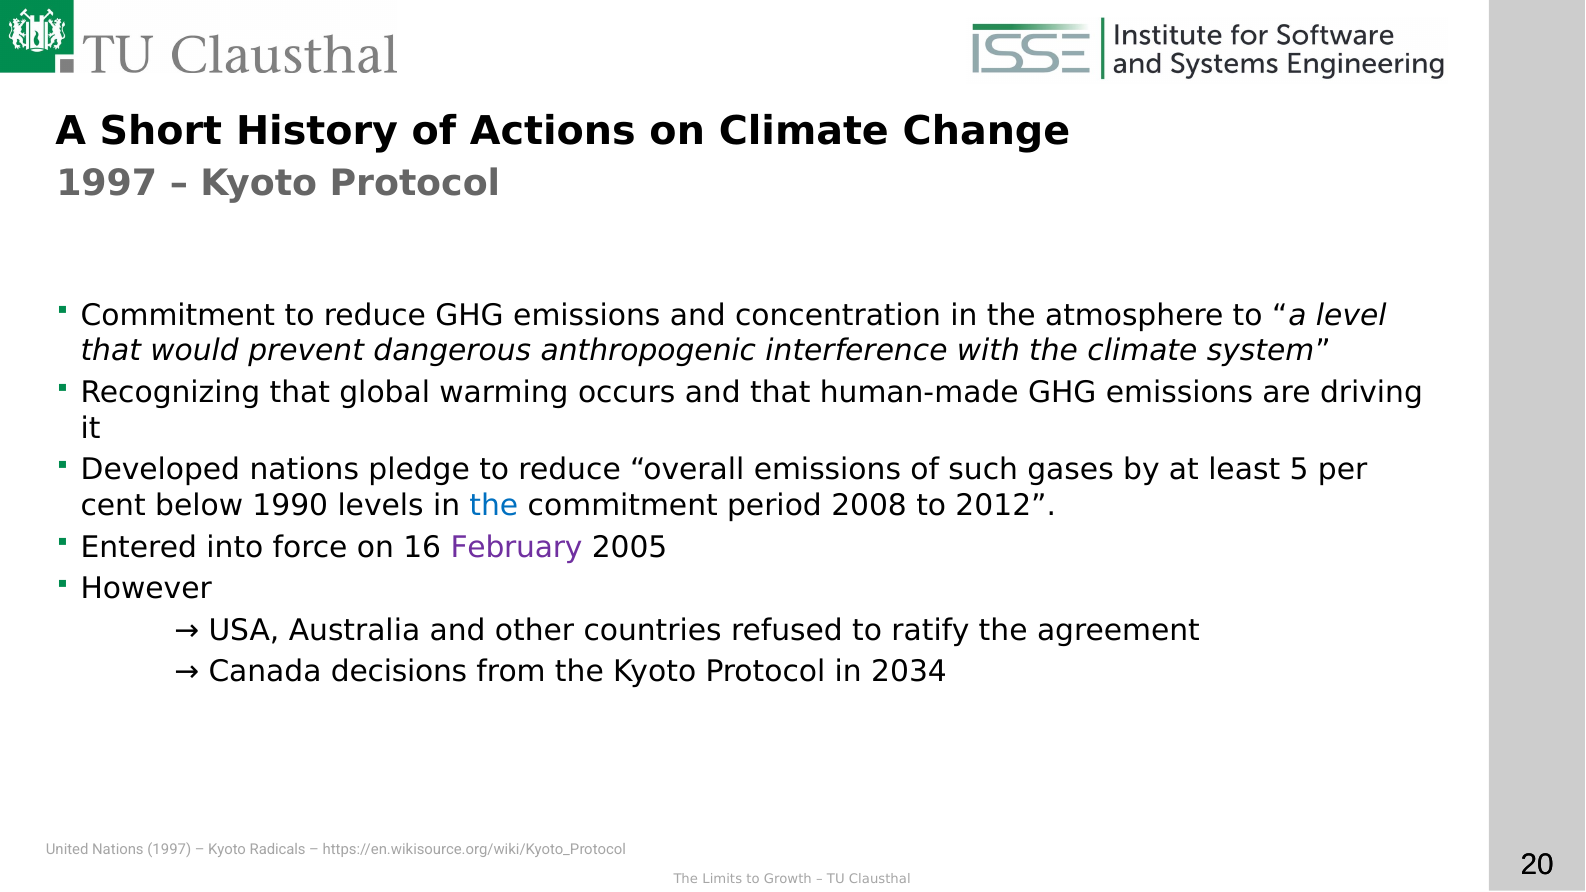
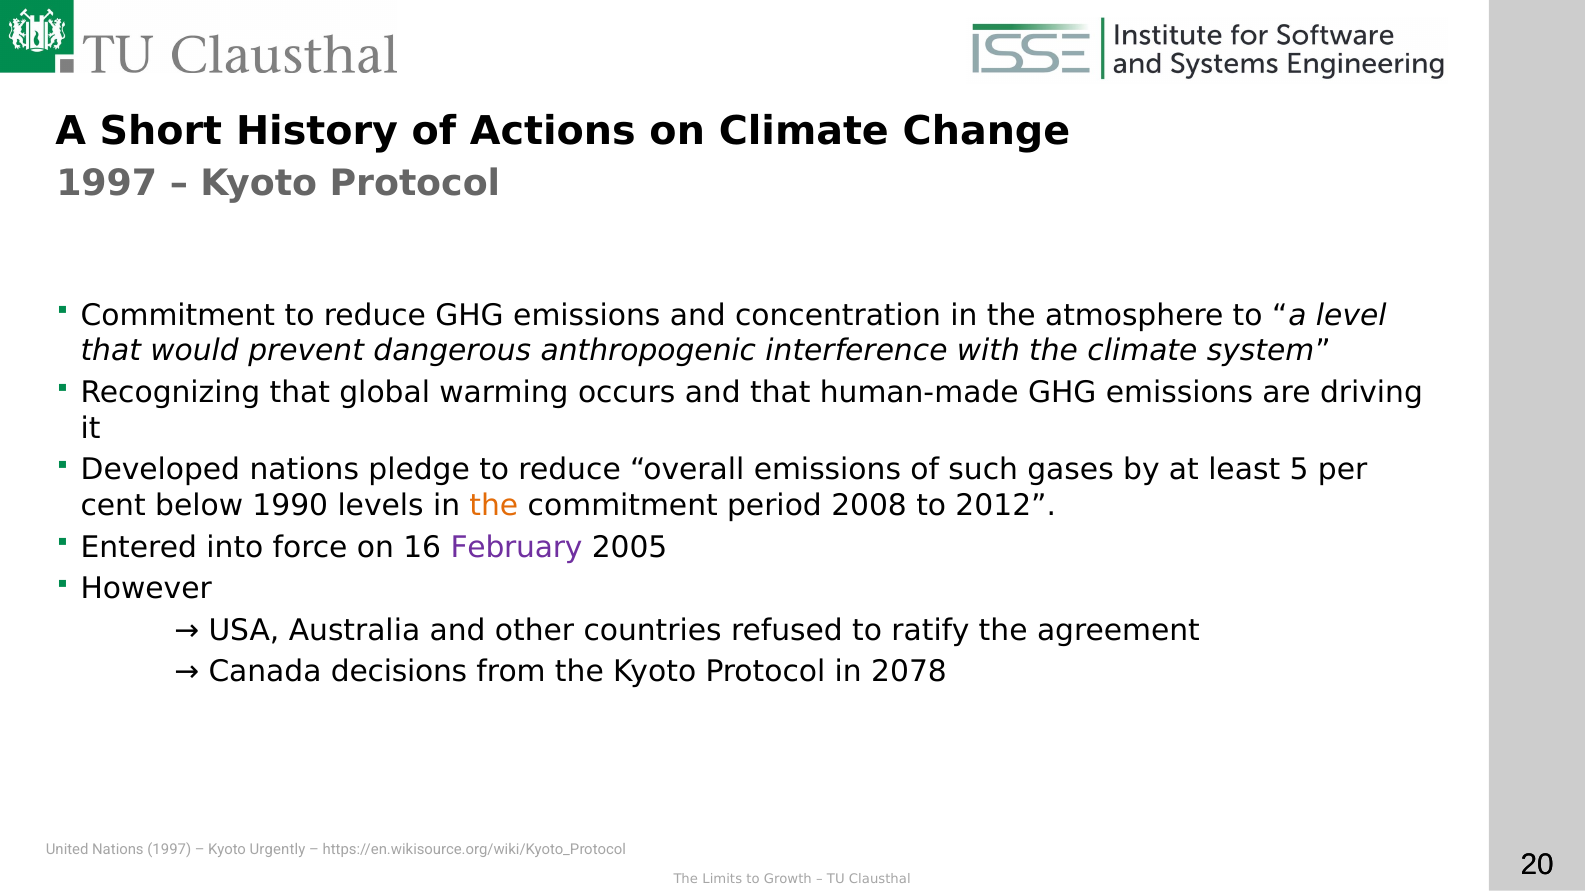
the colour: blue -> orange (494, 506)
2034: 2034 -> 2078 (909, 672)
Radicals: Radicals -> Urgently (277, 850)
